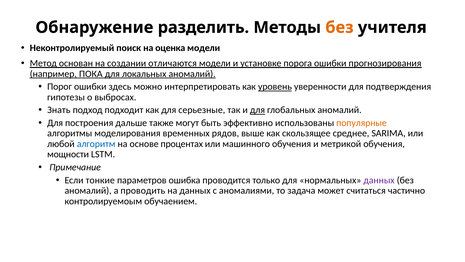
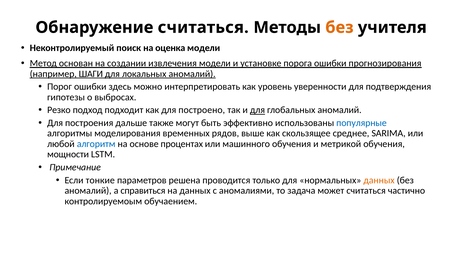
Обнаружение разделить: разделить -> считаться (203, 27)
отличаются: отличаются -> извлечения (173, 63)
ПОКА: ПОКА -> ШАГИ (91, 74)
уровень underline: present -> none (275, 87)
Знать: Знать -> Резко (59, 110)
серьезные: серьезные -> построено (202, 110)
популярные colour: orange -> blue (362, 123)
ошибка: ошибка -> решена (184, 180)
данных colour: purple -> orange (379, 180)
проводить: проводить -> справиться (143, 190)
